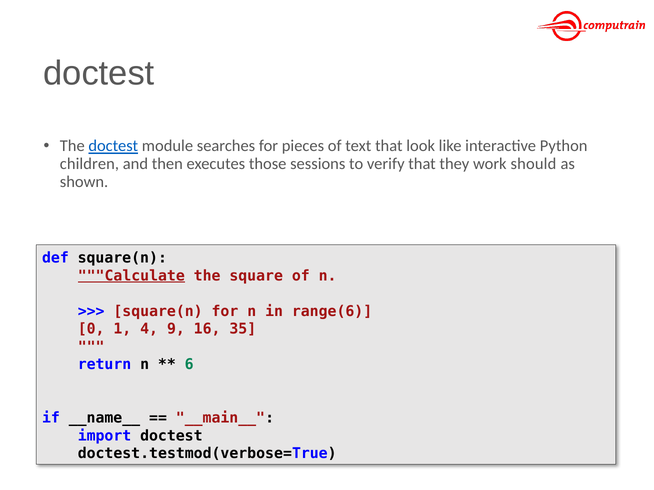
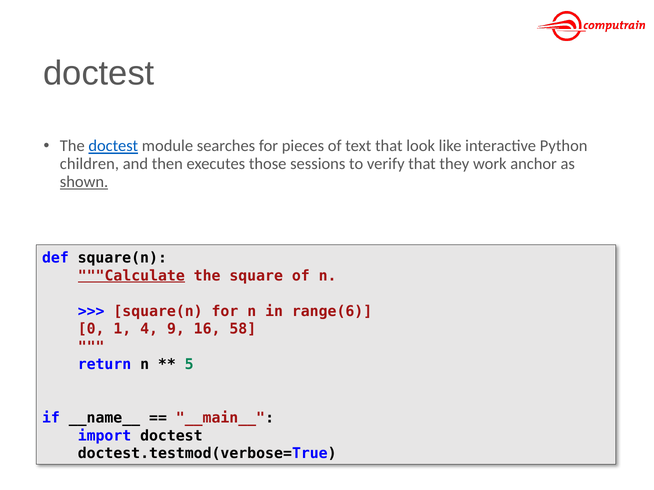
should: should -> anchor (534, 164)
shown underline: none -> present (84, 182)
35: 35 -> 58 (243, 329)
6: 6 -> 5 (189, 365)
